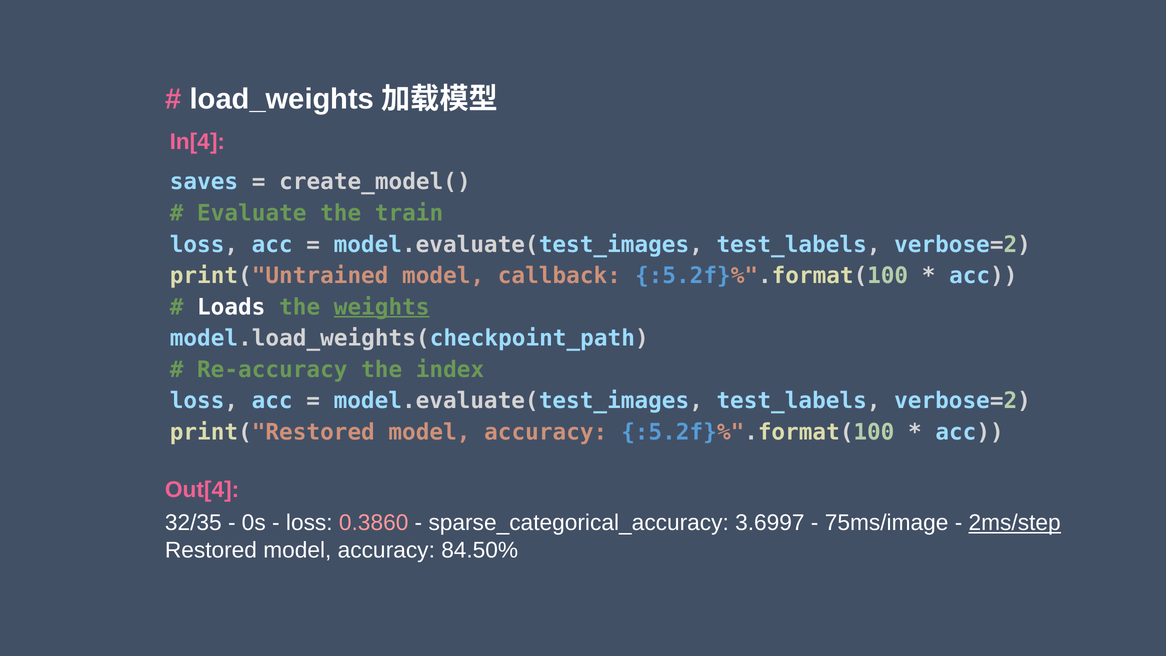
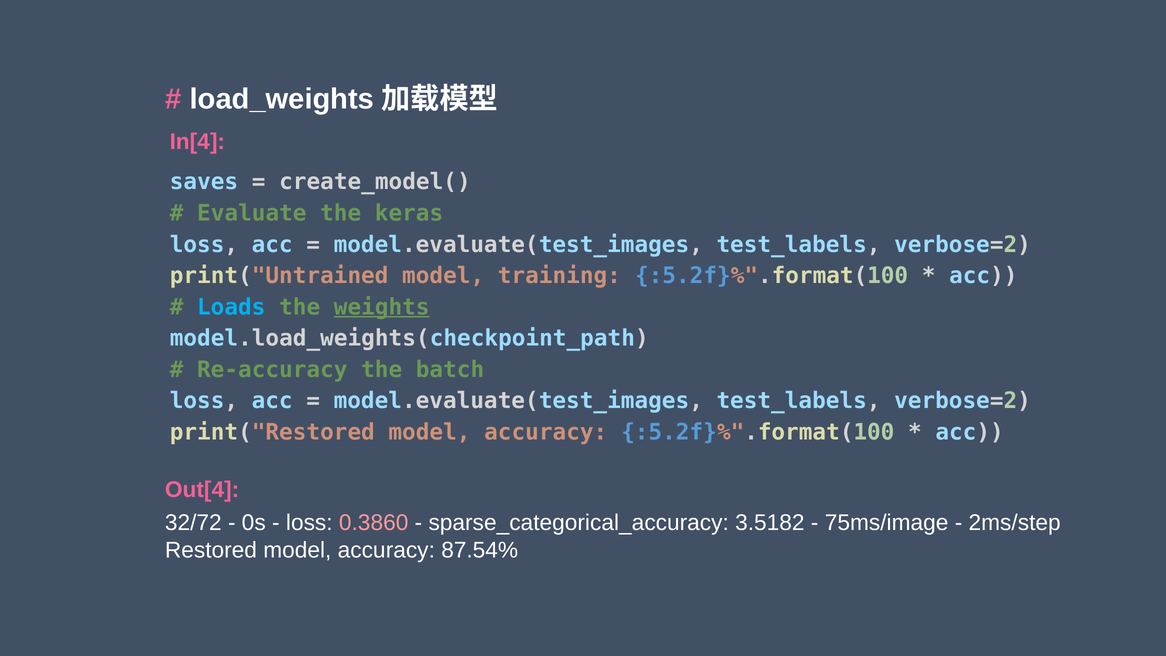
train: train -> keras (409, 213)
callback: callback -> training (559, 276)
Loads colour: white -> light blue (231, 307)
index: index -> batch (450, 370)
32/35: 32/35 -> 32/72 (193, 523)
3.6997: 3.6997 -> 3.5182 (770, 523)
2ms/step underline: present -> none (1015, 523)
84.50%: 84.50% -> 87.54% (480, 550)
